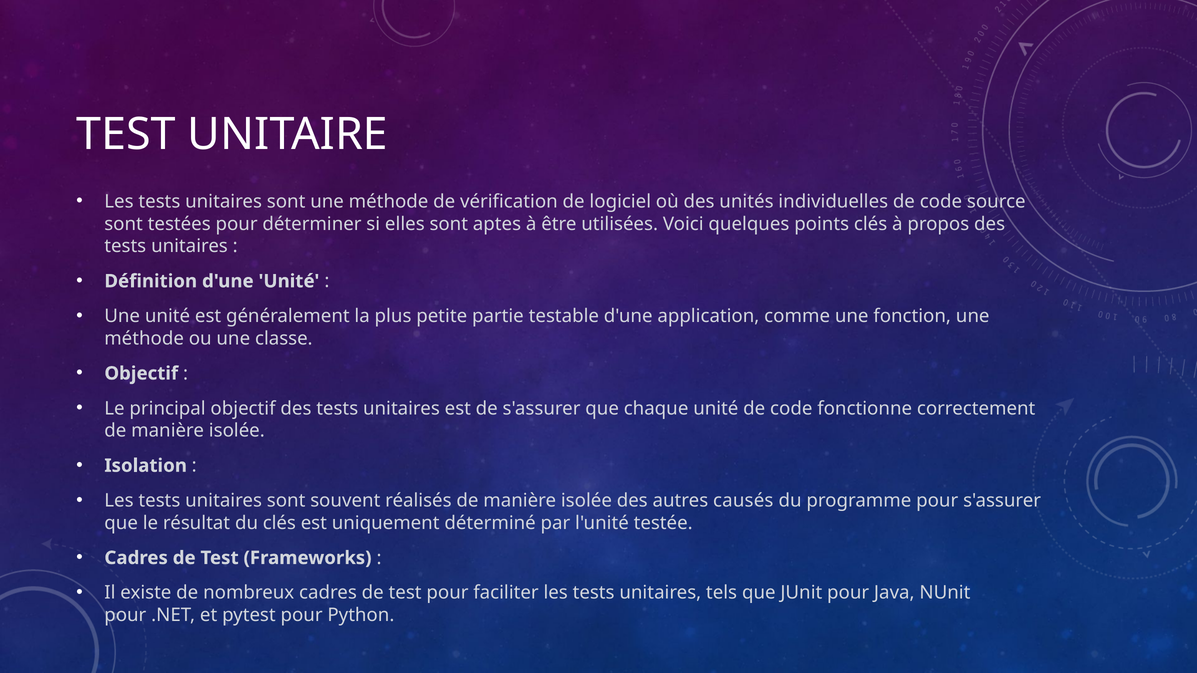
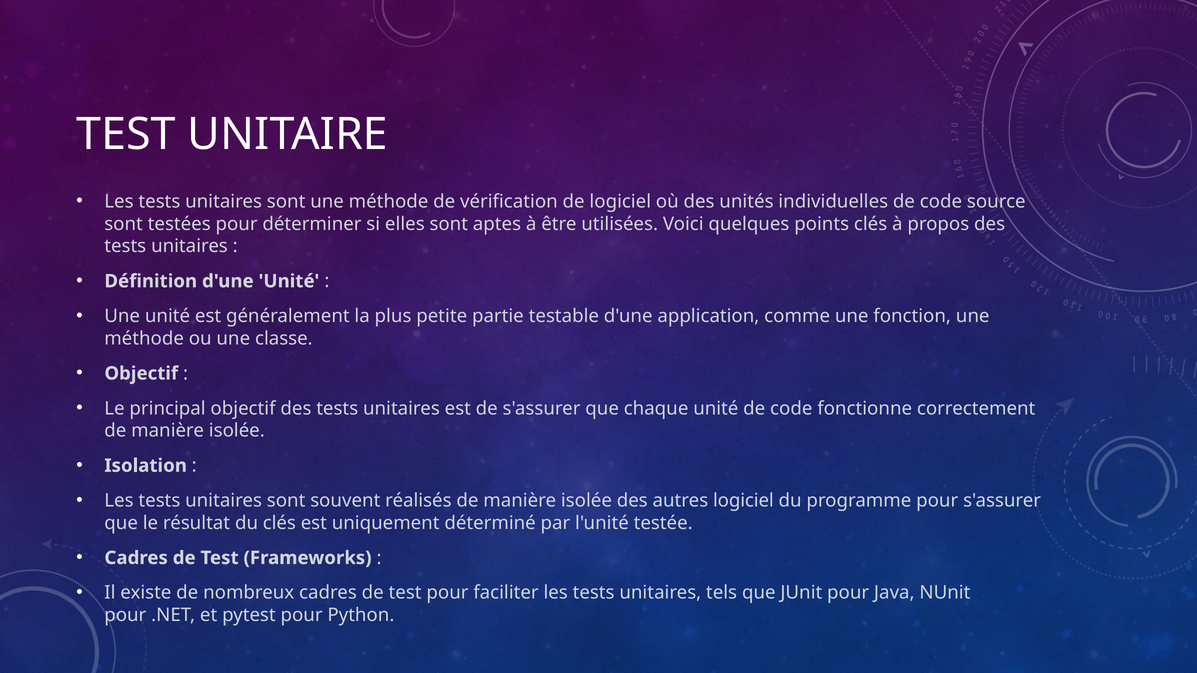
autres causés: causés -> logiciel (743, 501)
